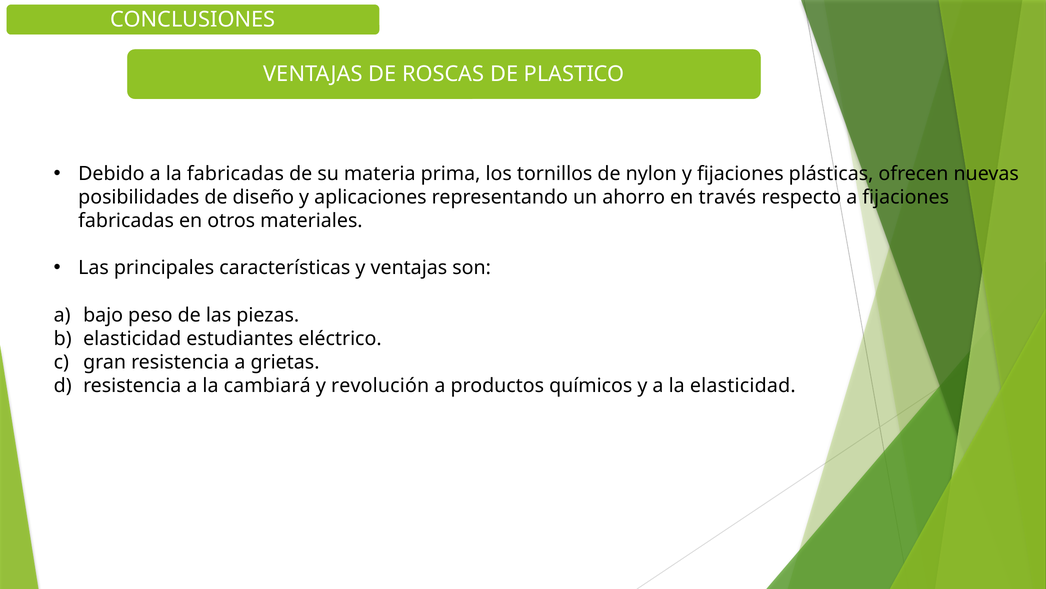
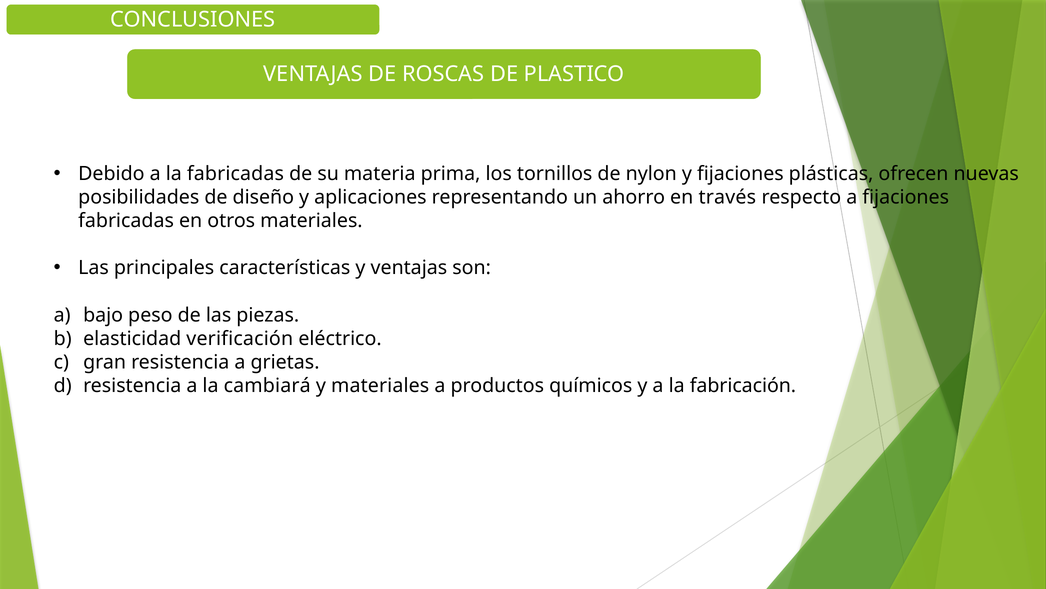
estudiantes: estudiantes -> verificación (240, 338)
y revolución: revolución -> materiales (380, 385)
la elasticidad: elasticidad -> fabricación (743, 385)
